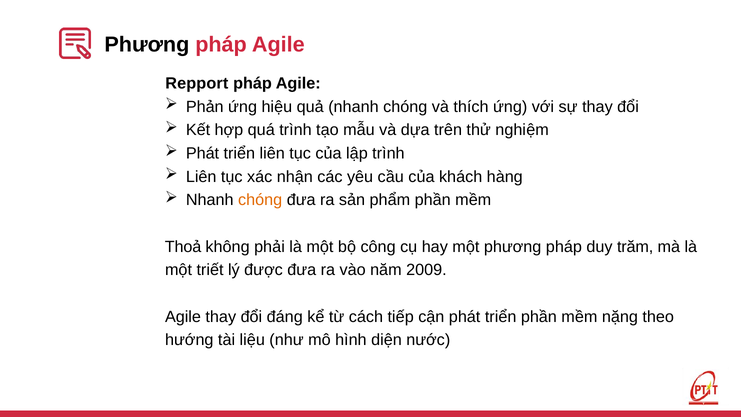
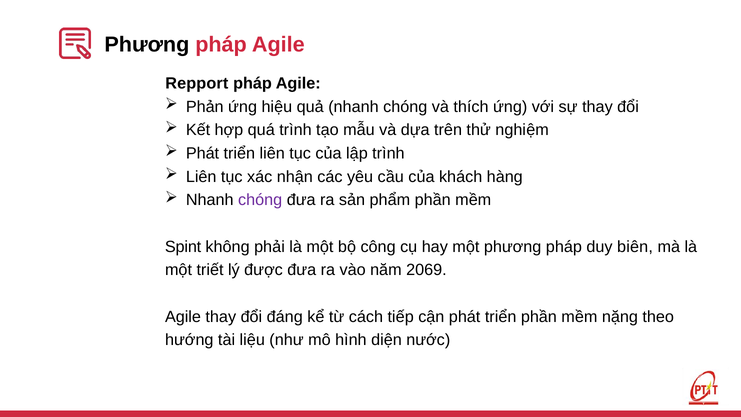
chóng colour: orange -> purple (260, 200)
Thoả: Thoả -> Spint (183, 247)
trăm: trăm -> biên (635, 247)
2009: 2009 -> 2069 (426, 270)
